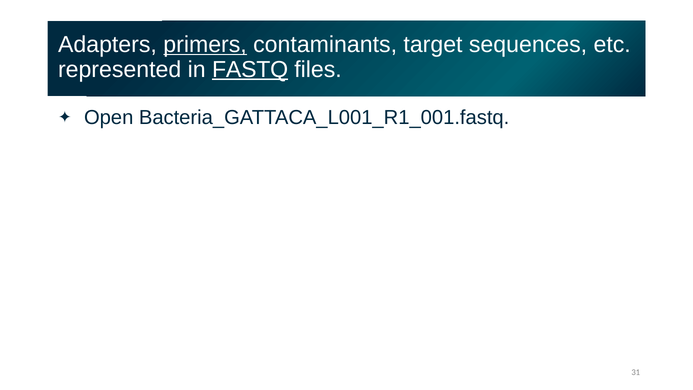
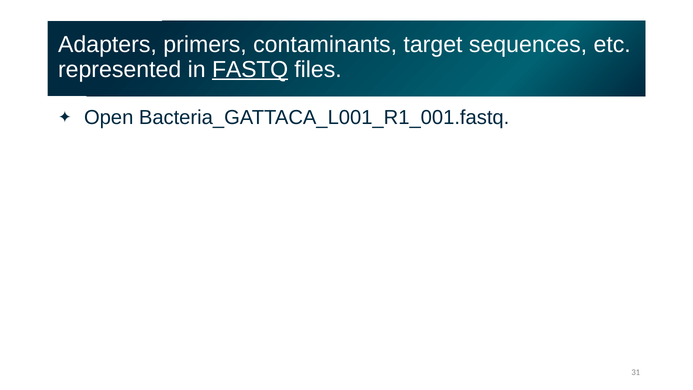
primers underline: present -> none (205, 44)
